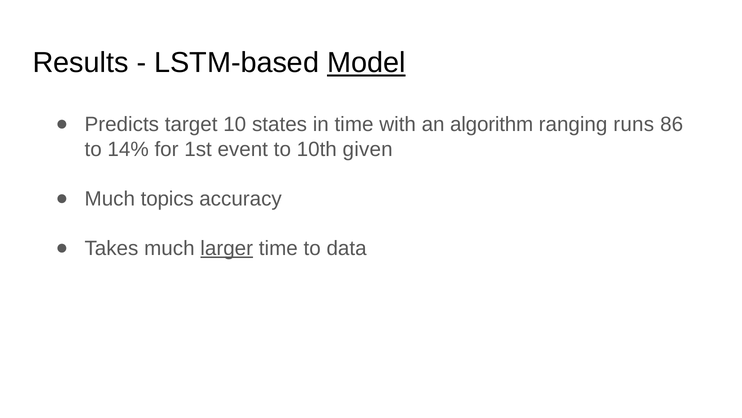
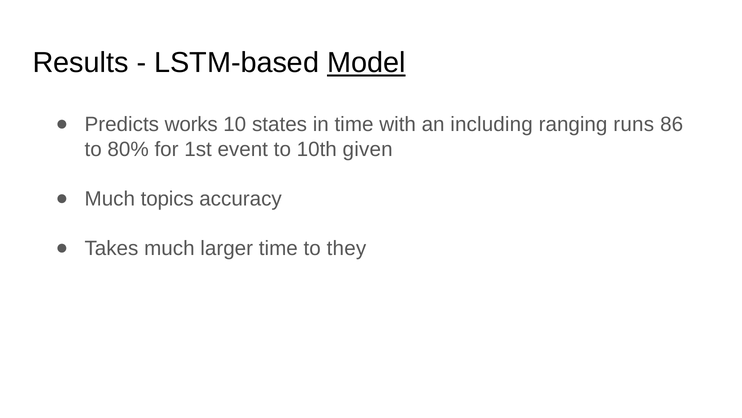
target: target -> works (191, 124)
algorithm: algorithm -> including (492, 124)
14%: 14% -> 80% (128, 149)
larger underline: present -> none (227, 248)
data: data -> they (346, 248)
